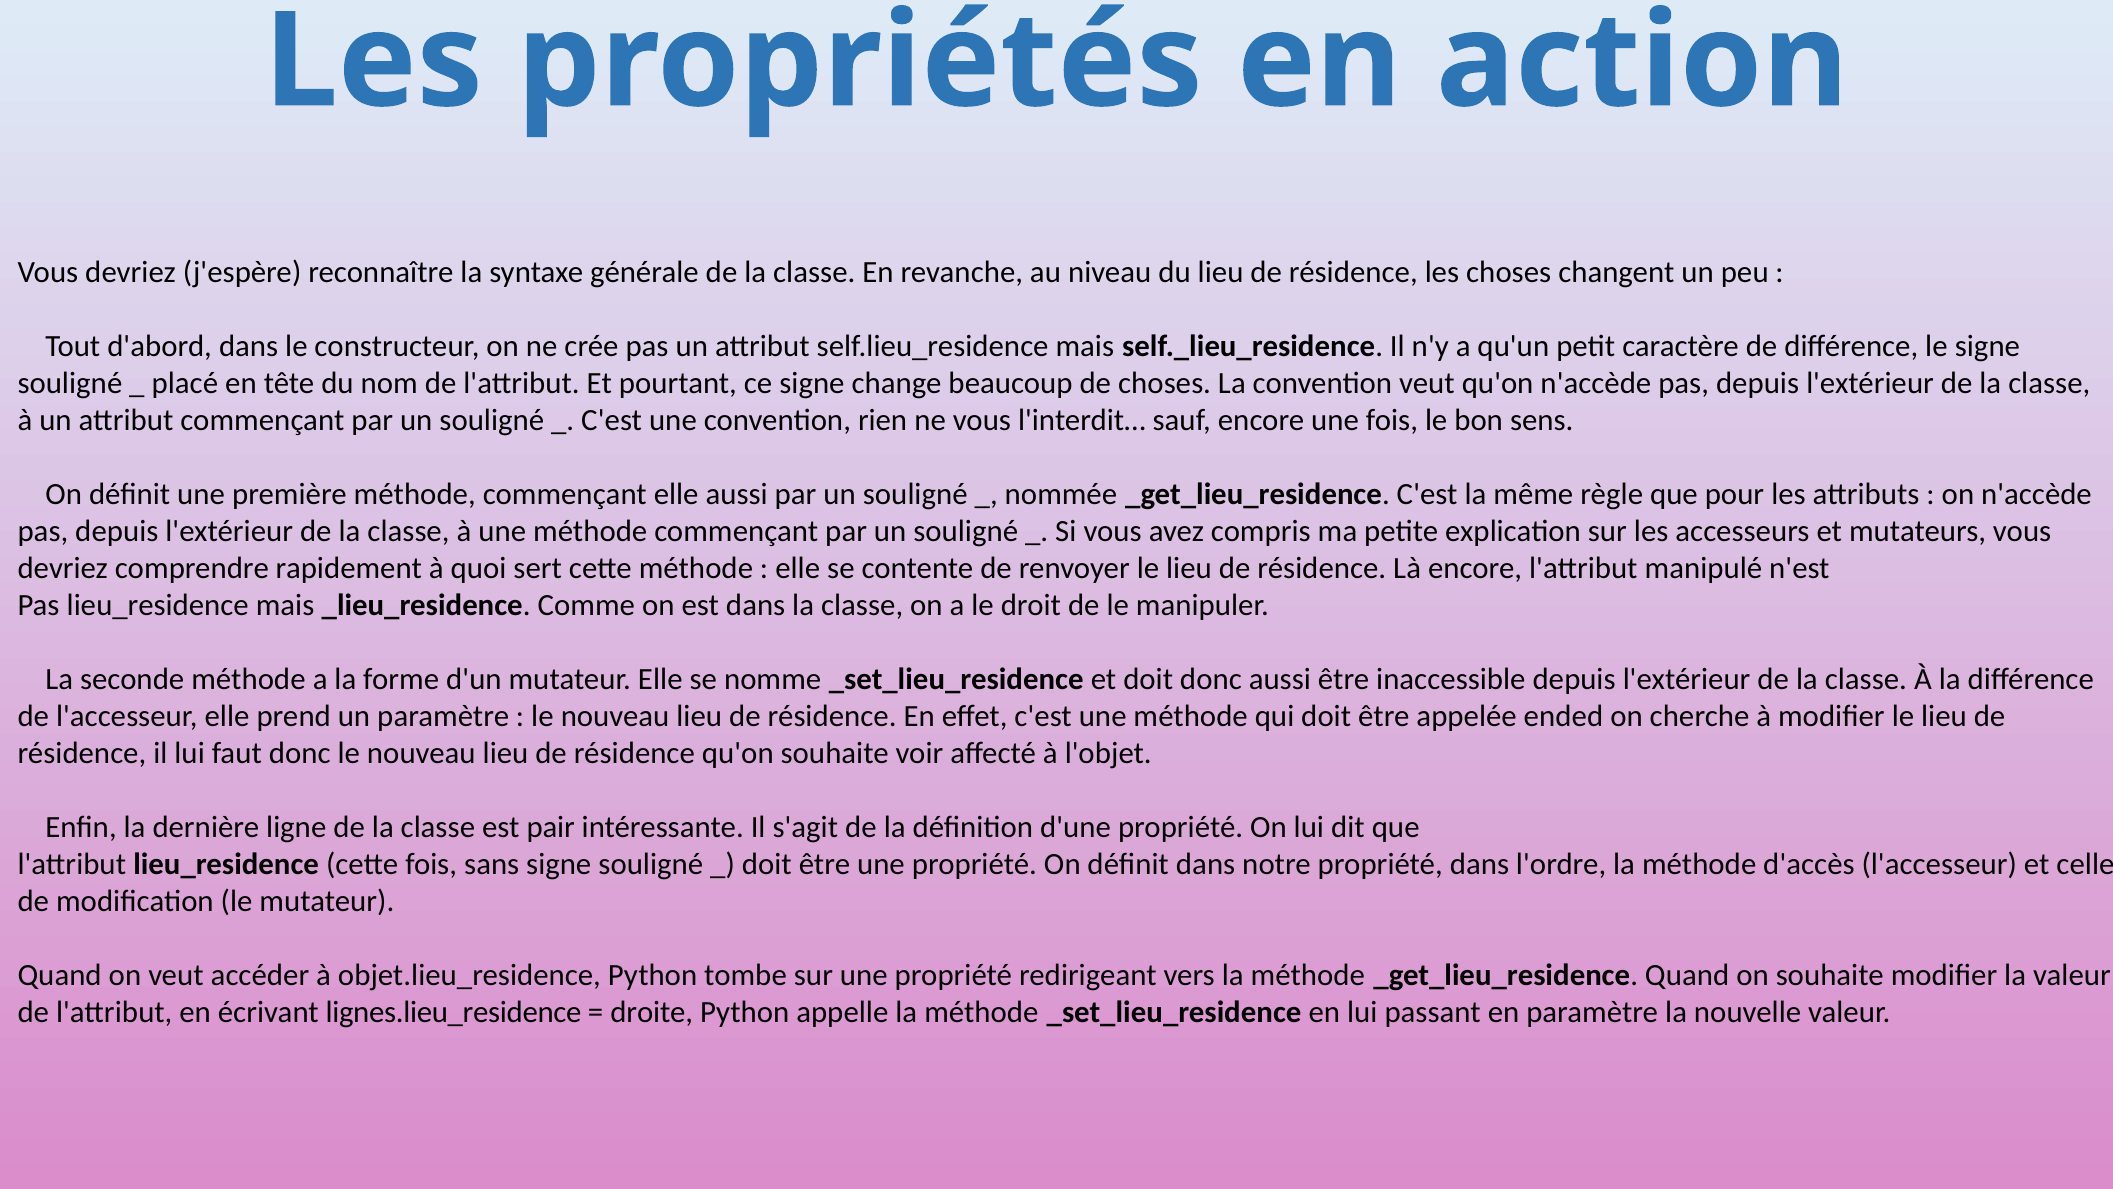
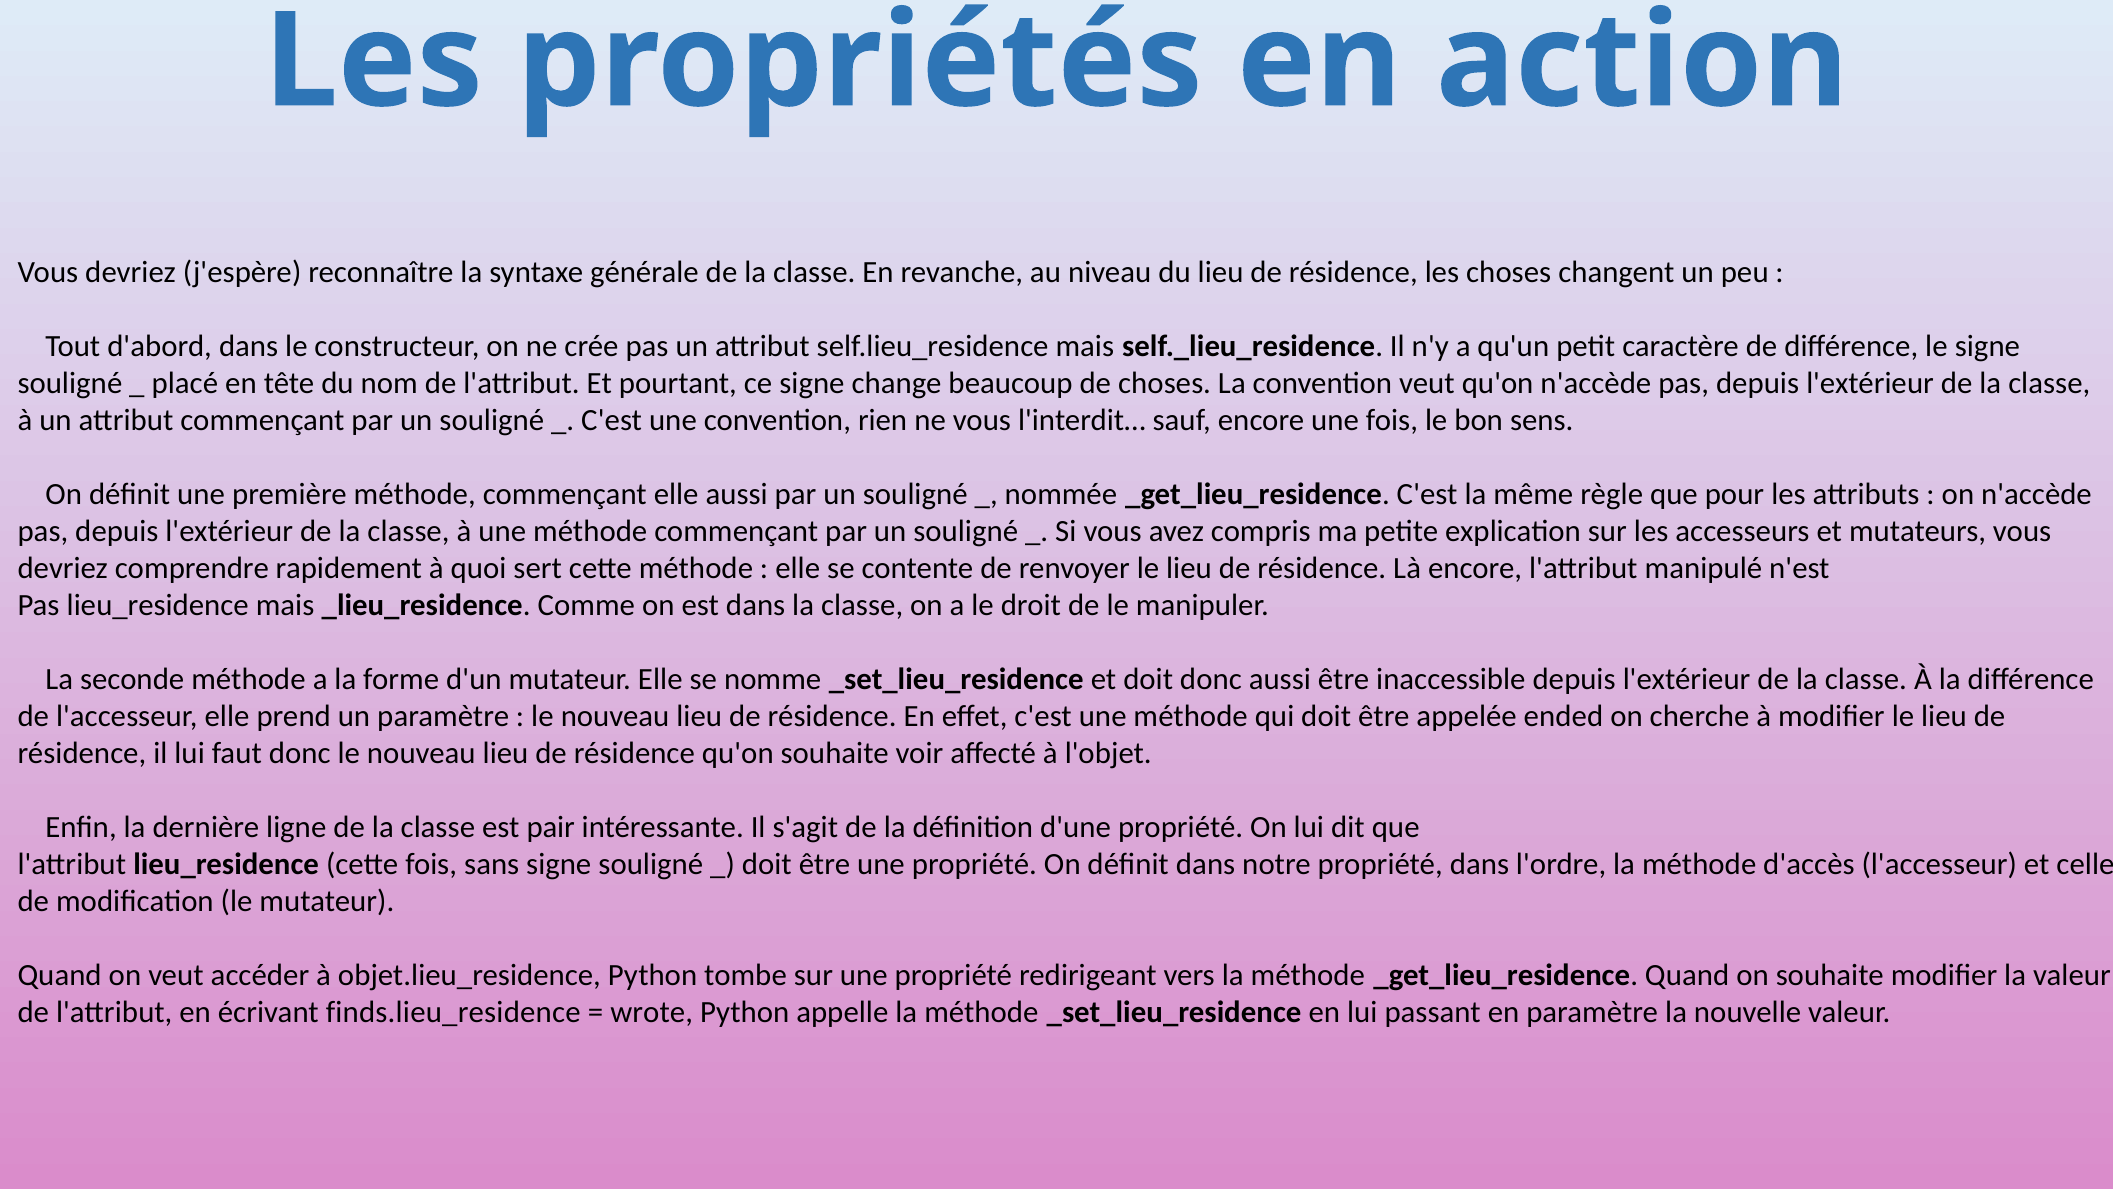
lignes.lieu_residence: lignes.lieu_residence -> finds.lieu_residence (453, 1012)
droite: droite -> wrote (652, 1012)
